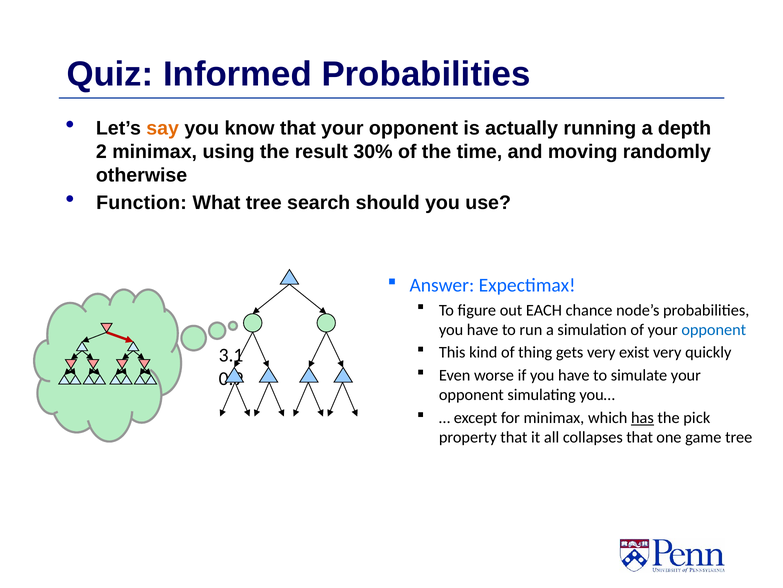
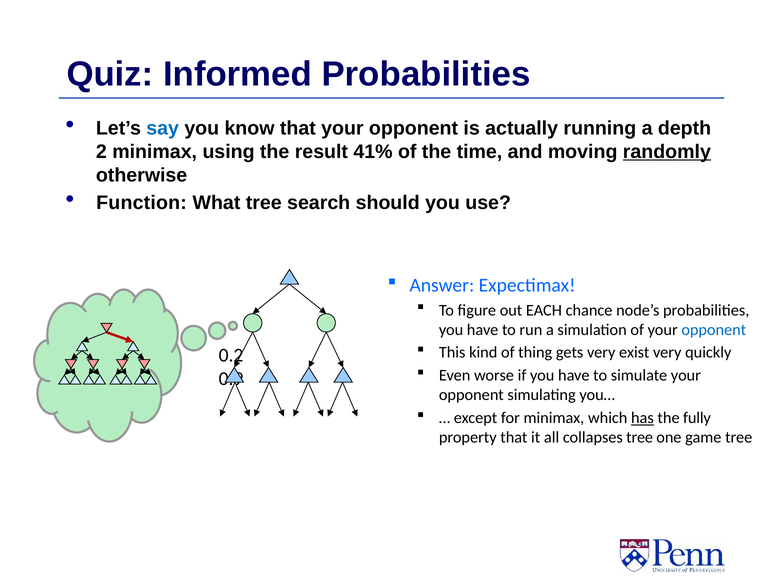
say colour: orange -> blue (163, 128)
30%: 30% -> 41% (373, 151)
randomly underline: none -> present (667, 151)
3.1: 3.1 -> 0.2 (231, 355)
pick: pick -> fully (697, 417)
collapses that: that -> tree (640, 437)
